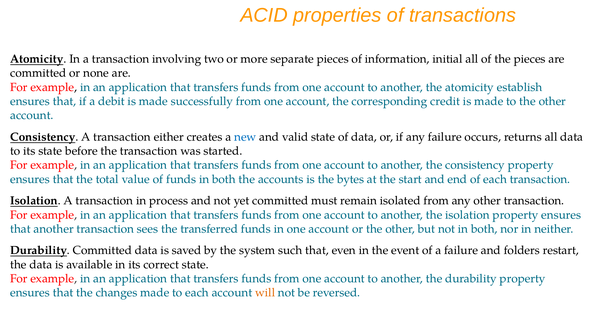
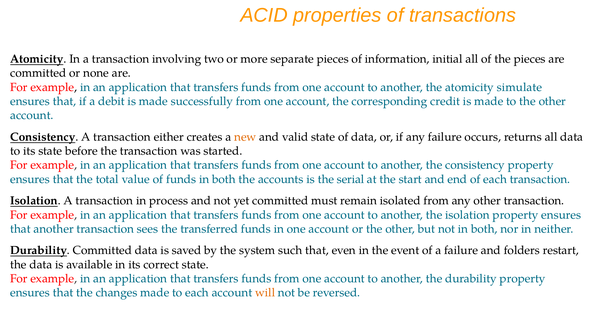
establish: establish -> simulate (520, 87)
new colour: blue -> orange (245, 137)
bytes: bytes -> serial (351, 180)
